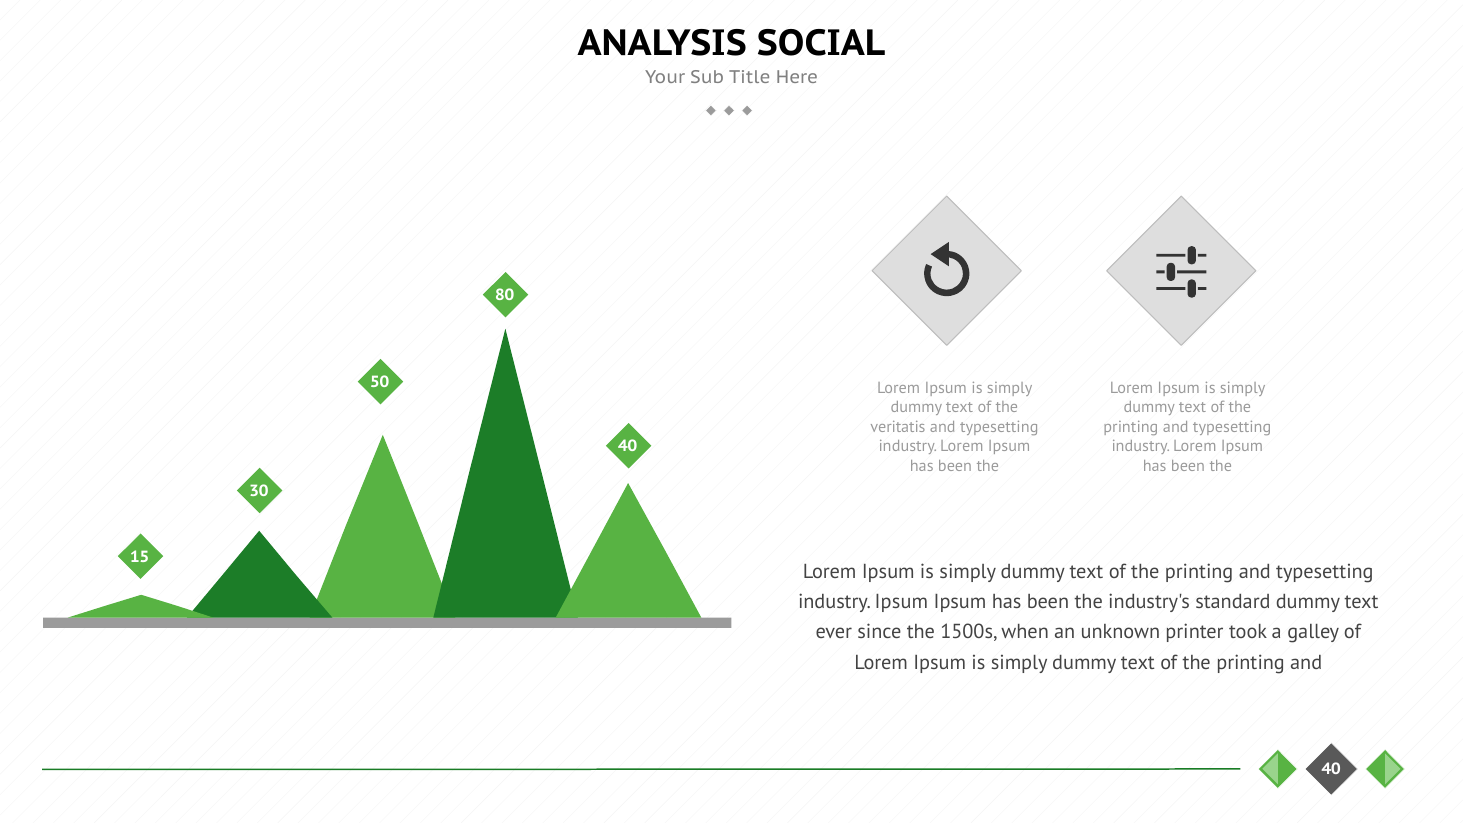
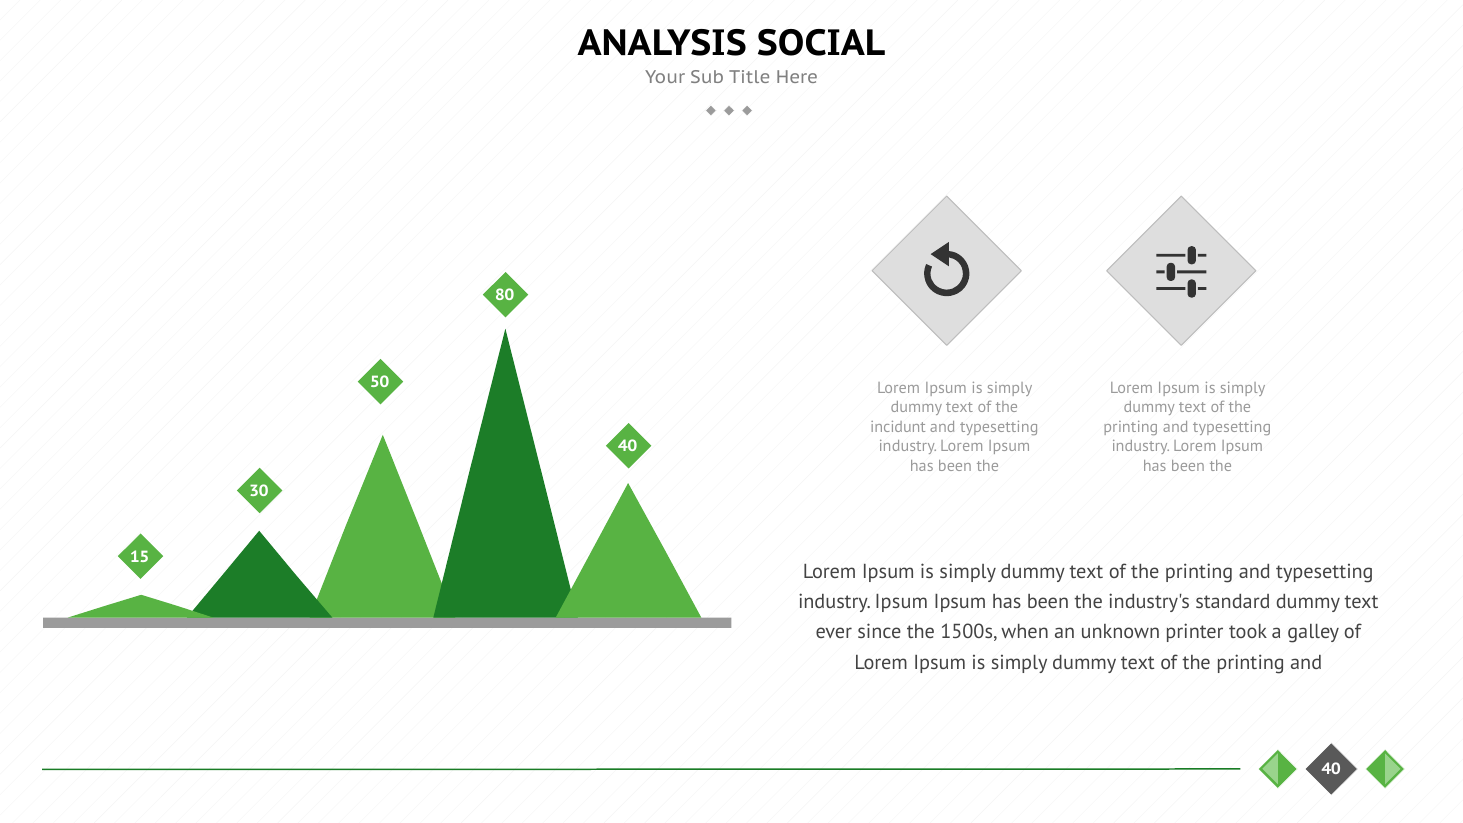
veritatis: veritatis -> incidunt (898, 427)
